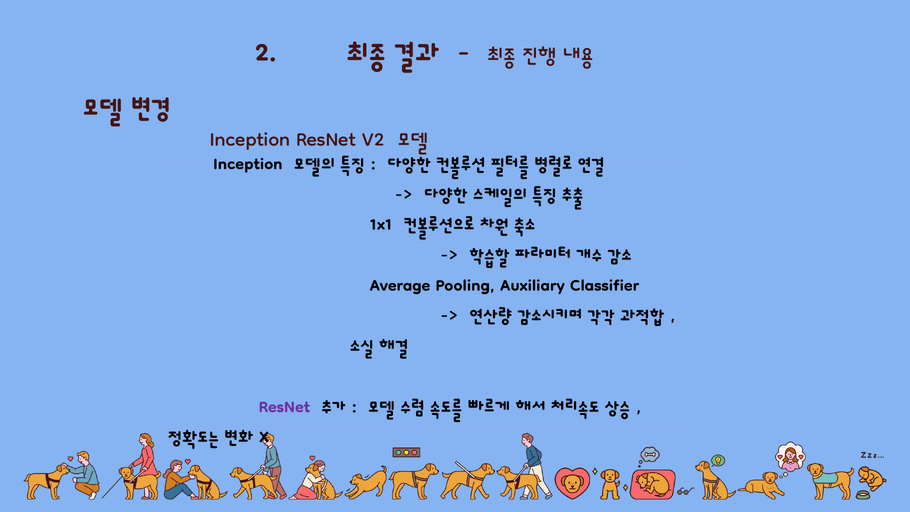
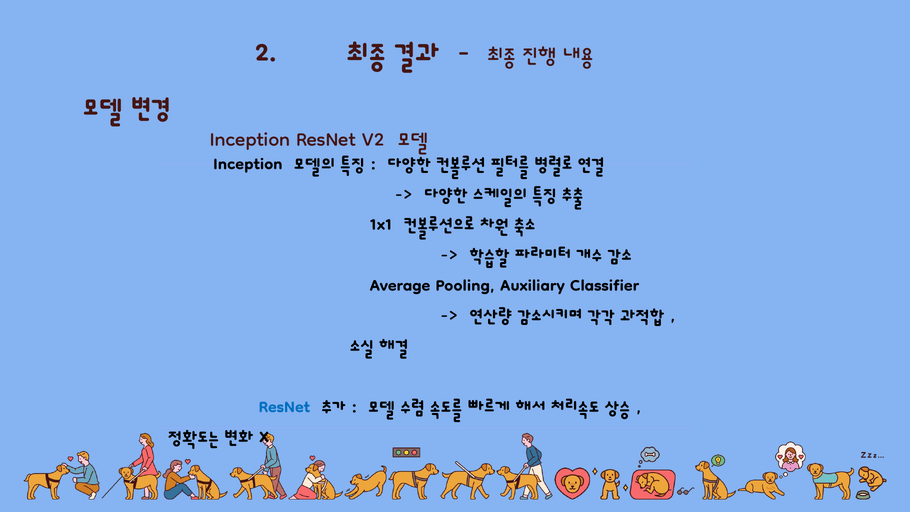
ResNet colour: purple -> blue (284, 404)
